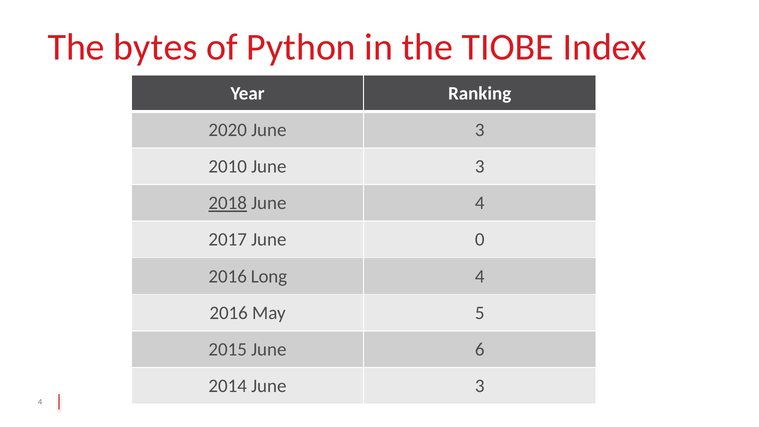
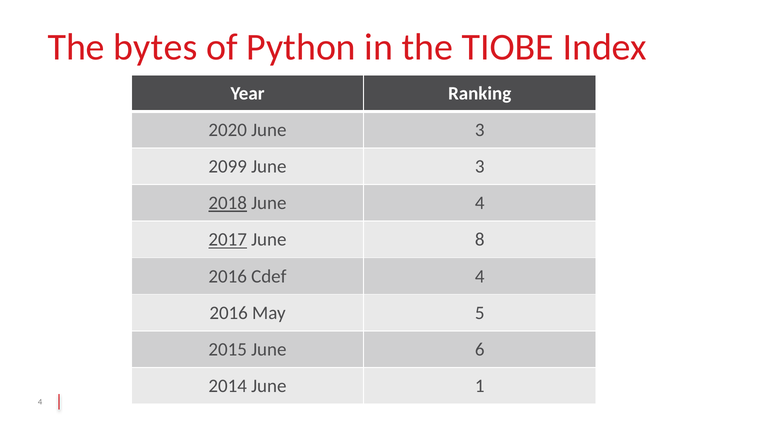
2010: 2010 -> 2099 (228, 167)
2017 underline: none -> present (228, 240)
0: 0 -> 8 (480, 240)
Long: Long -> Cdef (269, 276)
2014 June 3: 3 -> 1 (480, 386)
